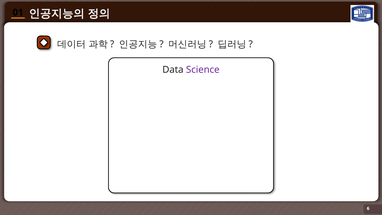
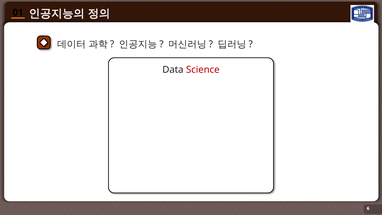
Science colour: purple -> red (203, 70)
